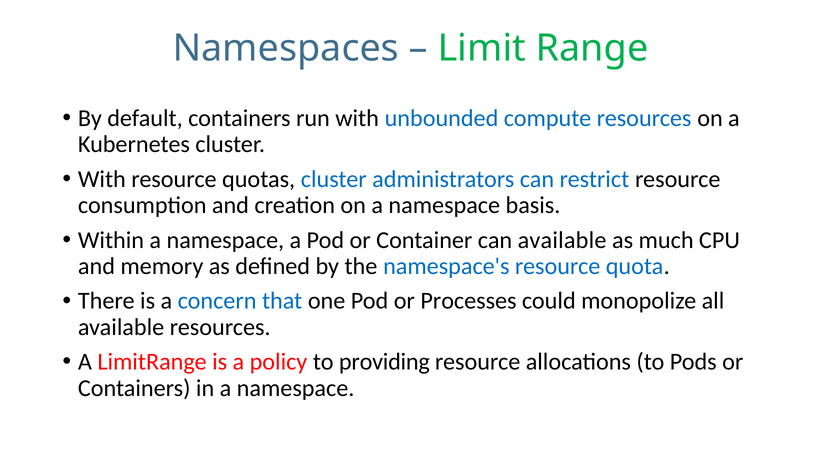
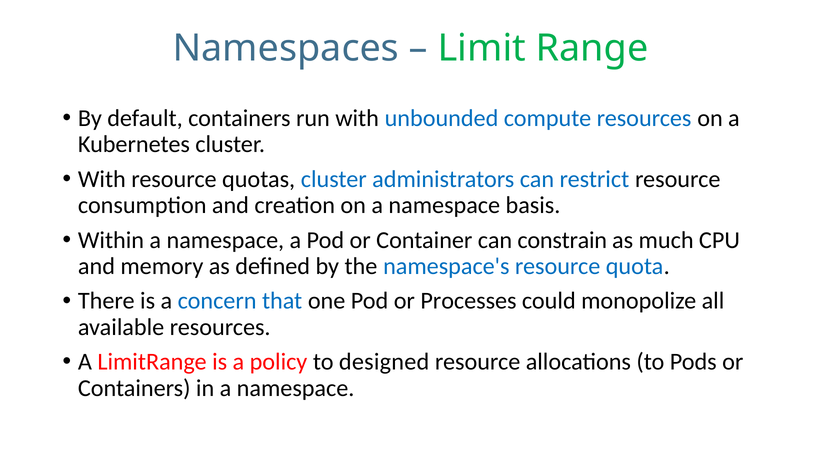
can available: available -> constrain (562, 240)
providing: providing -> designed (384, 362)
